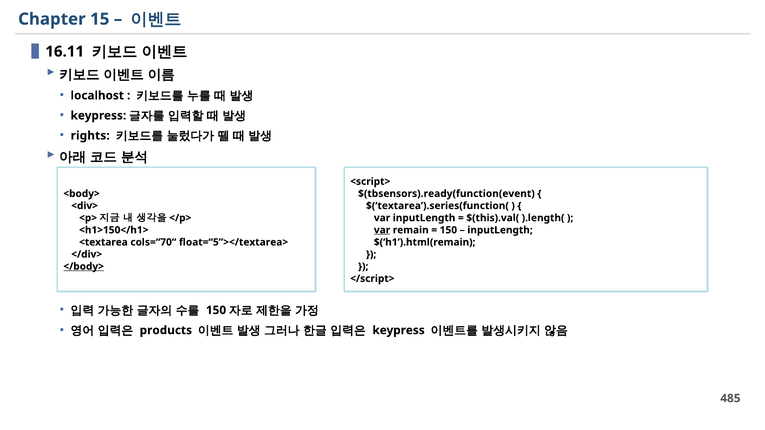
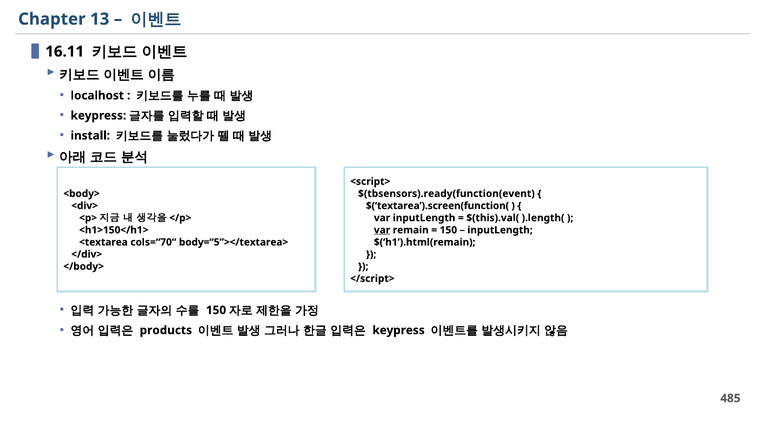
15: 15 -> 13 (100, 19)
rights: rights -> install (90, 136)
$(‘textarea’).series(function(: $(‘textarea’).series(function( -> $(‘textarea’).screen(function( (437, 206)
float=“5”></textarea>: float=“5”></textarea> -> body=“5”></textarea> (234, 242)
</body> underline: present -> none (84, 267)
